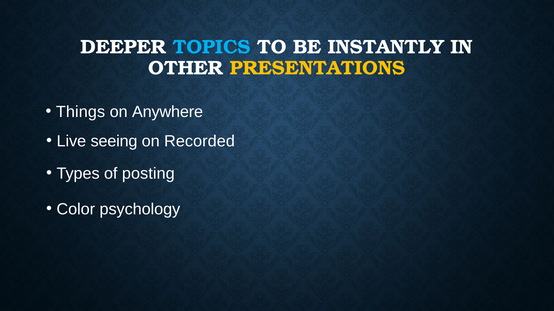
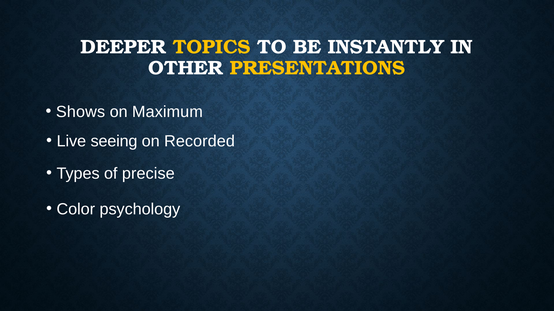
TOPICS colour: light blue -> yellow (212, 47)
Things: Things -> Shows (81, 112)
Anywhere: Anywhere -> Maximum (167, 112)
posting: posting -> precise (148, 174)
